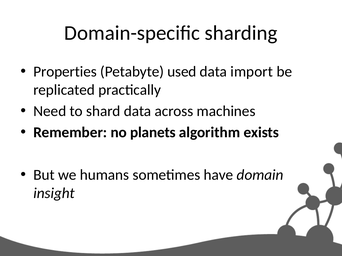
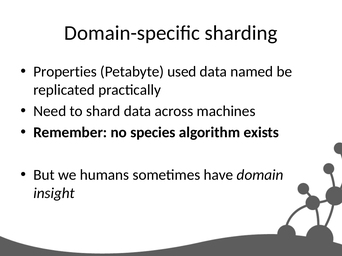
import: import -> named (252, 72)
planets: planets -> species (153, 133)
